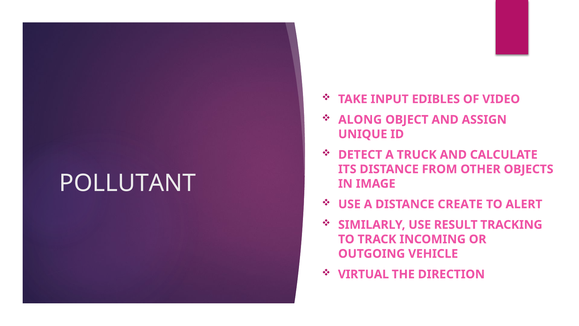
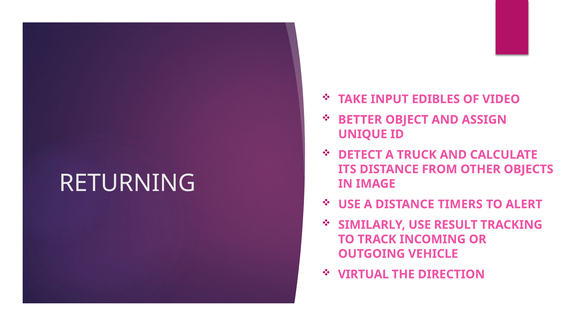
ALONG: ALONG -> BETTER (360, 120)
POLLUTANT: POLLUTANT -> RETURNING (127, 183)
CREATE: CREATE -> TIMERS (460, 204)
